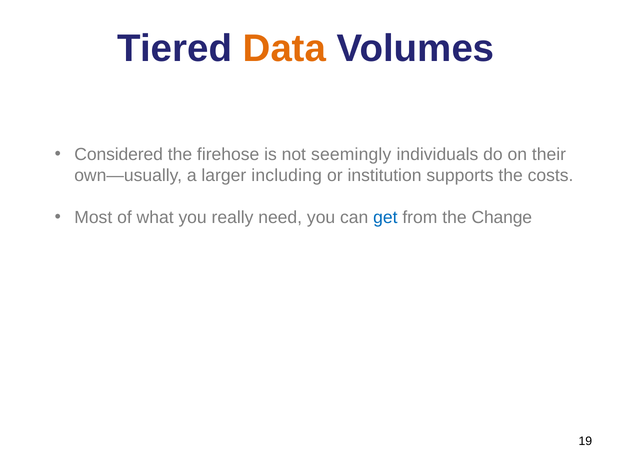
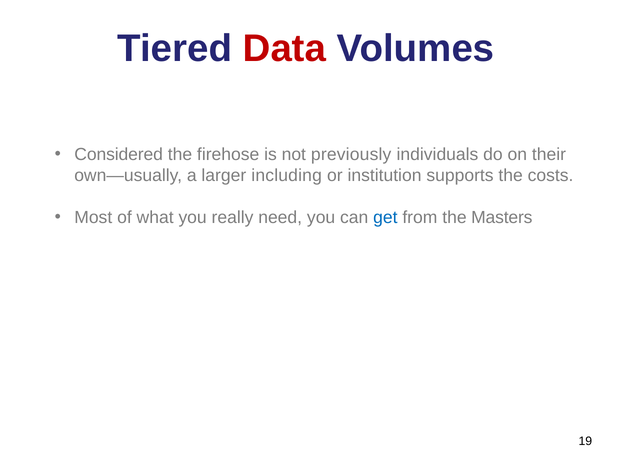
Data colour: orange -> red (284, 49)
seemingly: seemingly -> previously (351, 155)
Change: Change -> Masters (502, 218)
